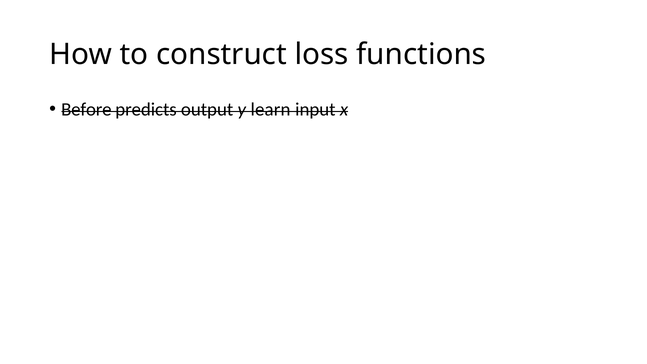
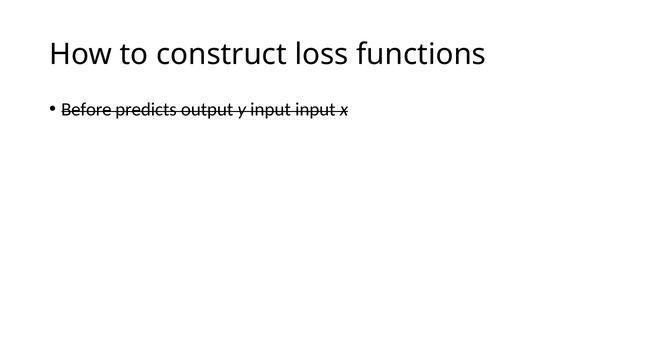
y learn: learn -> input (271, 109)
